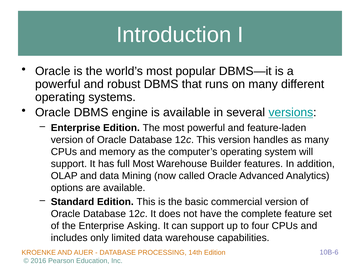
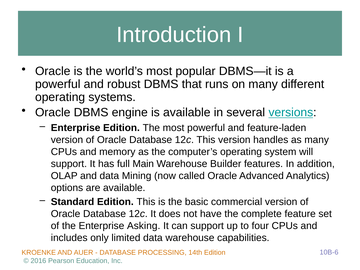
full Most: Most -> Main (143, 164)
